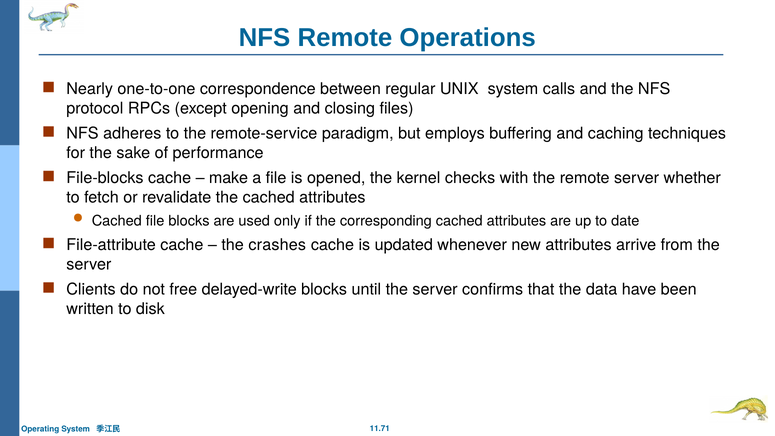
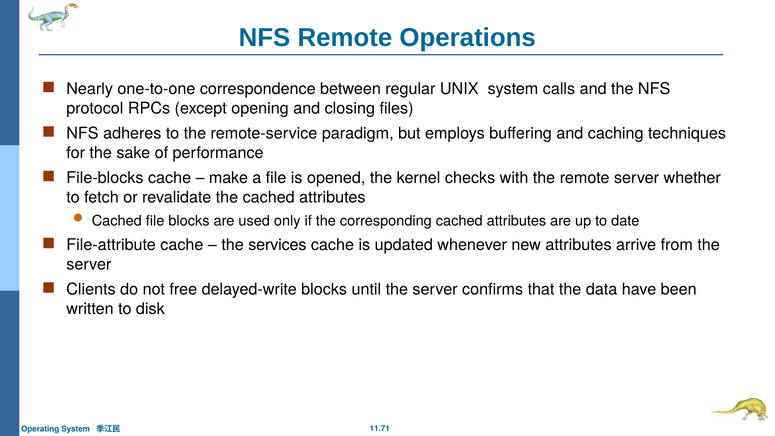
crashes: crashes -> services (277, 245)
